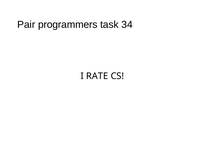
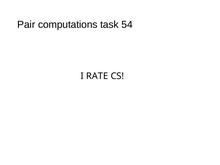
programmers: programmers -> computations (68, 25)
34: 34 -> 54 (127, 25)
